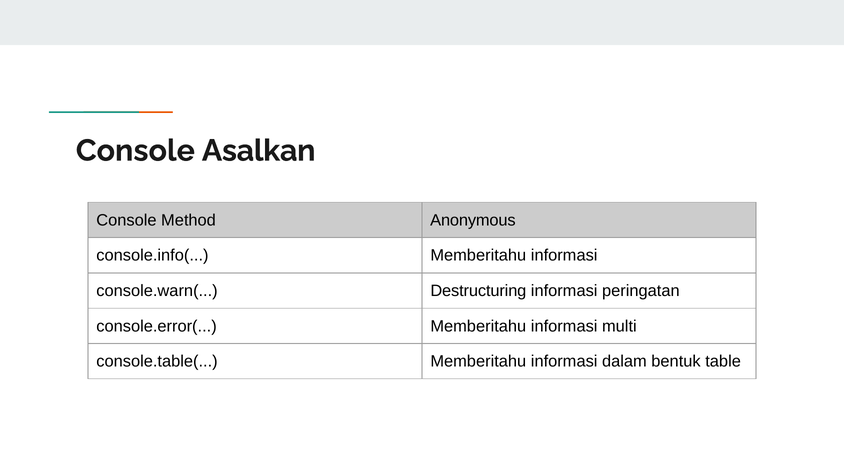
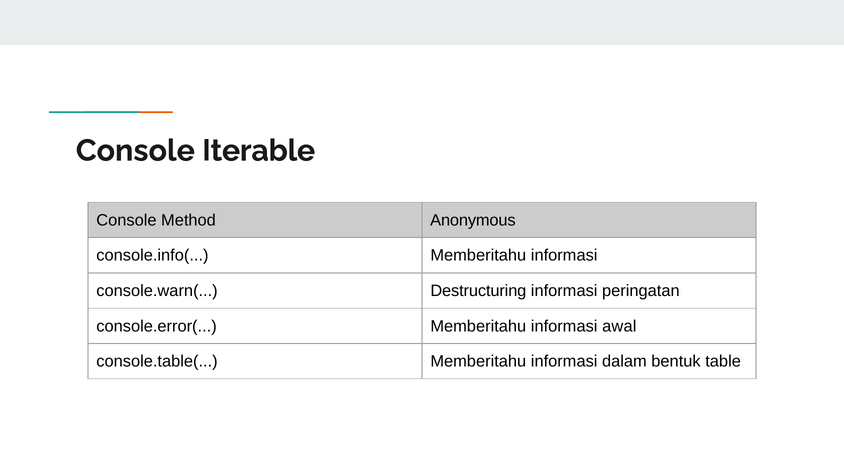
Asalkan: Asalkan -> Iterable (259, 151)
multi: multi -> awal (619, 326)
